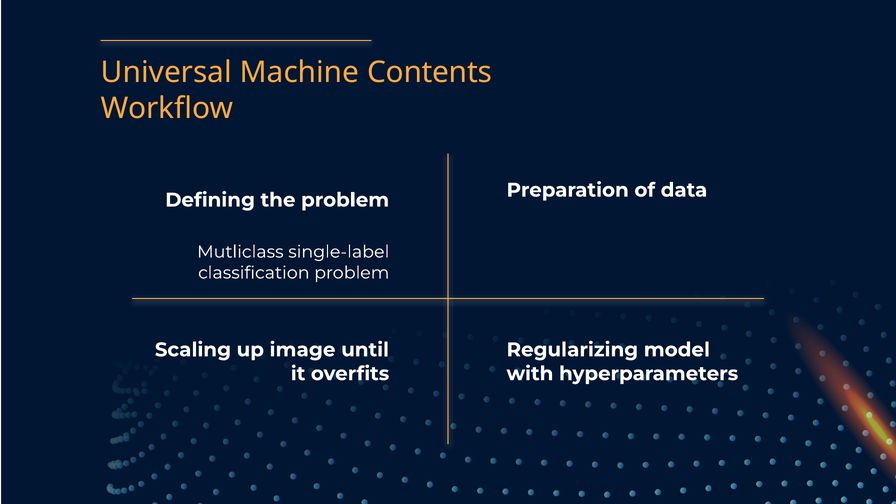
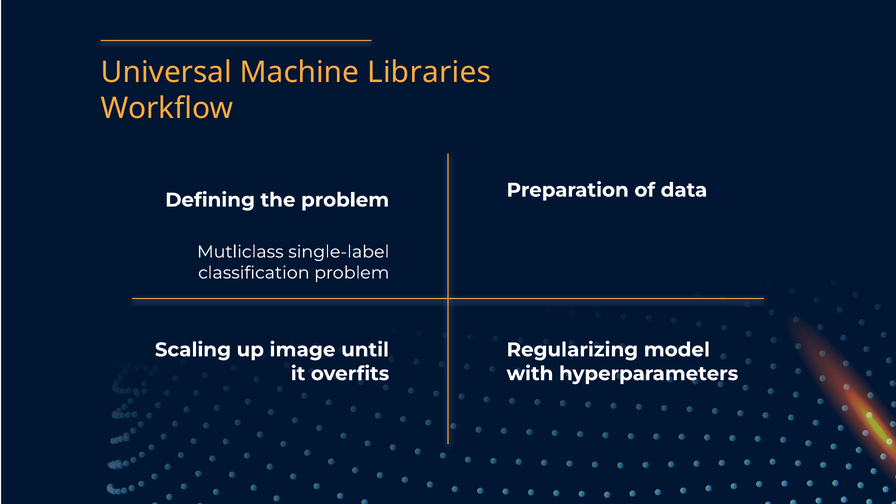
Contents: Contents -> Libraries (429, 73)
